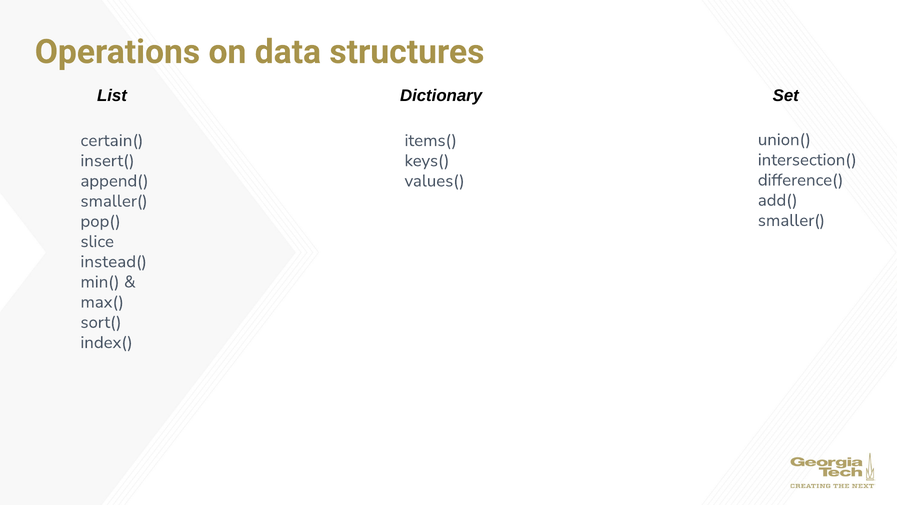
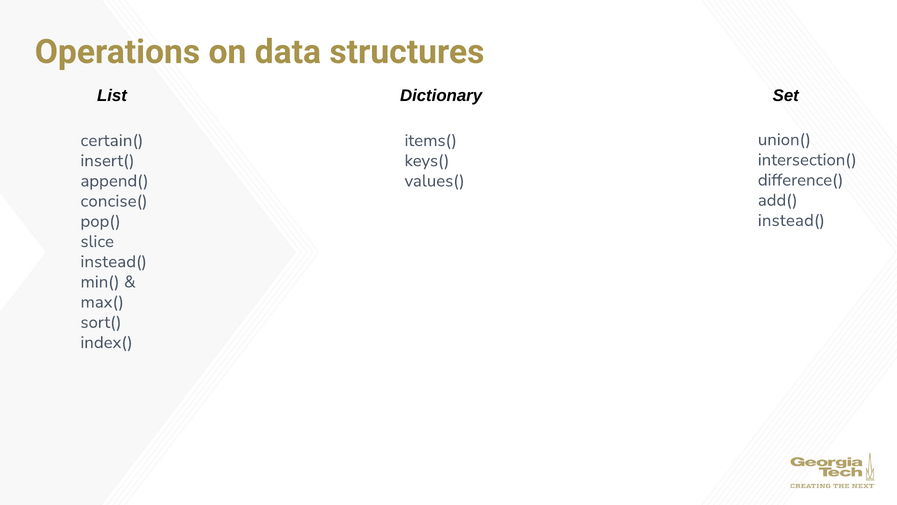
smaller(: smaller( -> concise( (114, 201)
smaller(: smaller( -> instead( (791, 220)
